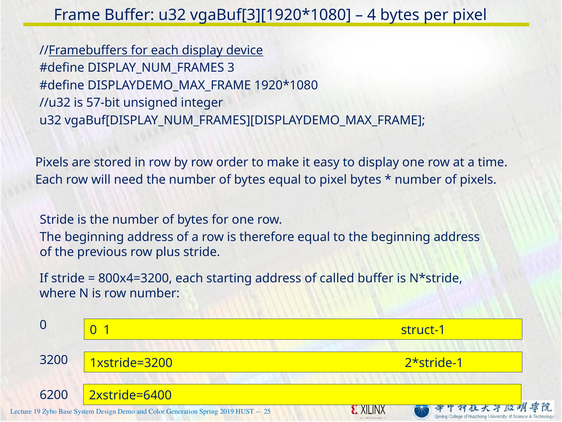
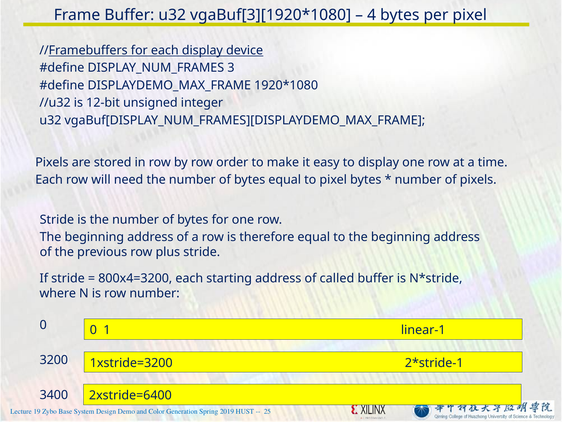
57-bit: 57-bit -> 12-bit (103, 103)
struct-1: struct-1 -> linear-1 (423, 330)
6200: 6200 -> 3400 (54, 395)
